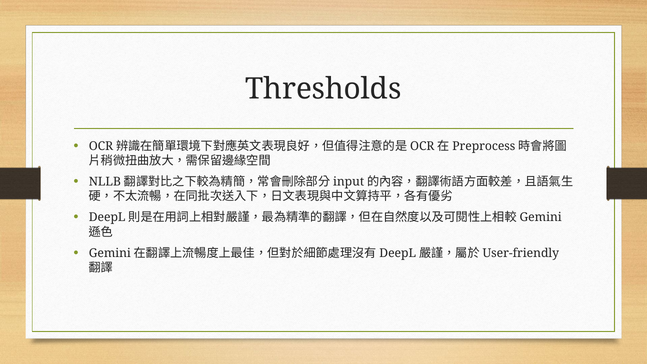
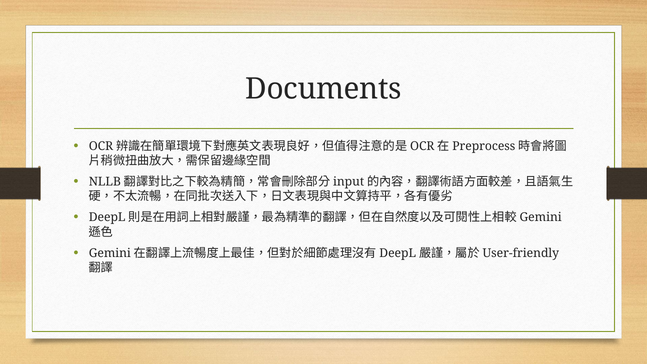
Thresholds: Thresholds -> Documents (324, 89)
